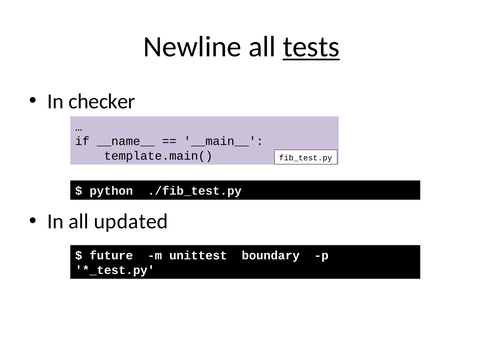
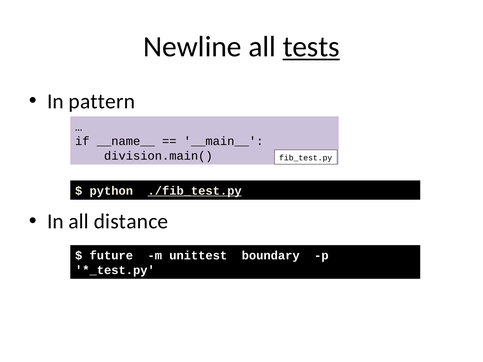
checker: checker -> pattern (102, 101)
template.main(: template.main( -> division.main( (158, 156)
./fib_test.py underline: none -> present (195, 191)
updated: updated -> distance (131, 222)
